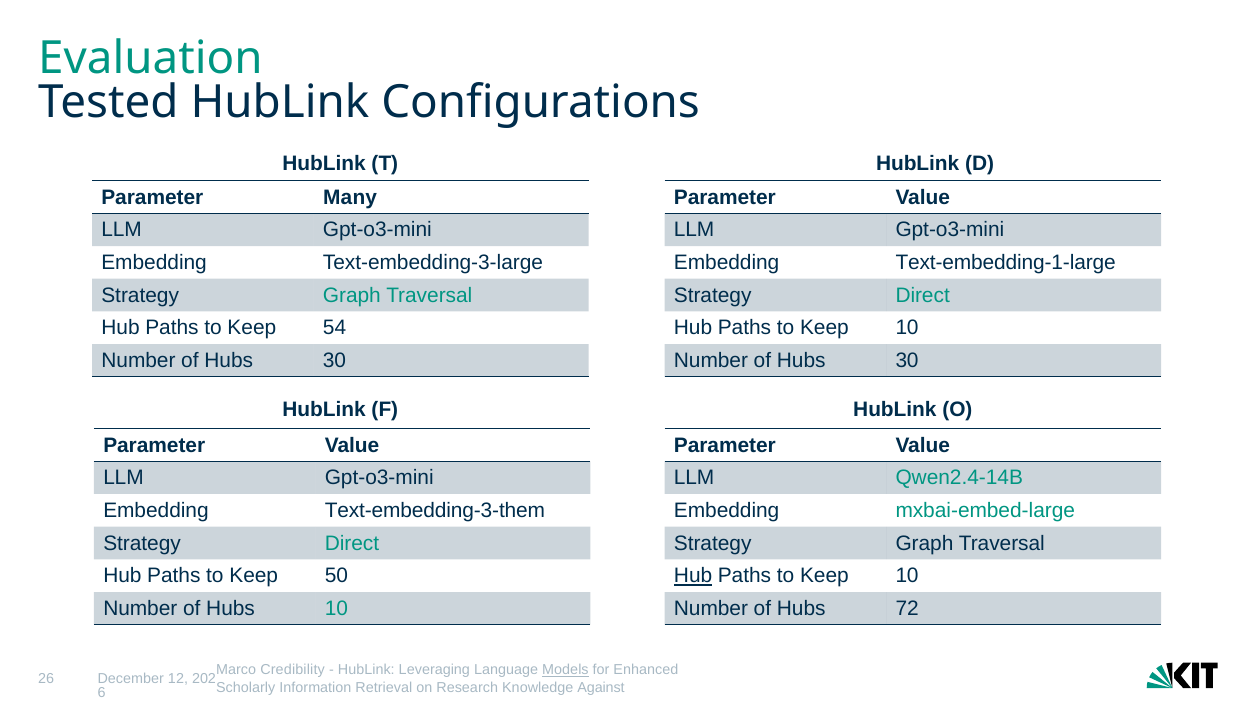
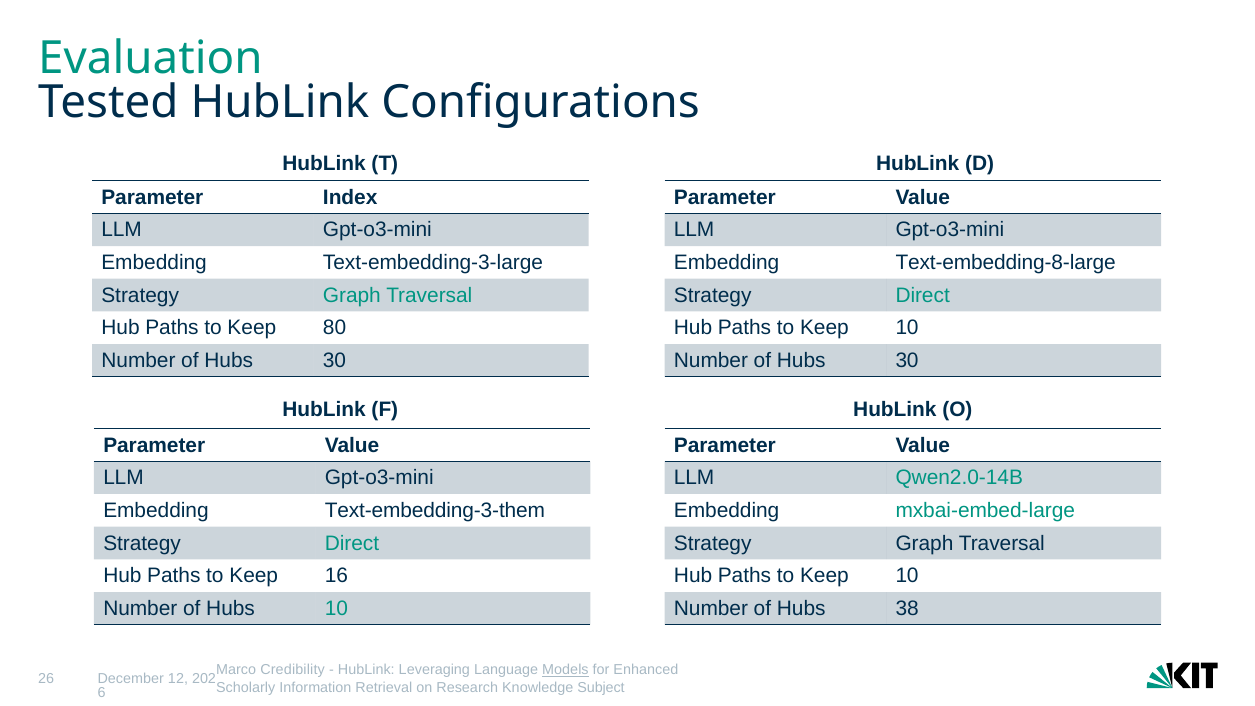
Many: Many -> Index (350, 197)
Text-embedding-1-large: Text-embedding-1-large -> Text-embedding-8-large (1006, 263)
54: 54 -> 80 (335, 328)
Qwen2.4-14B: Qwen2.4-14B -> Qwen2.0-14B (959, 478)
50: 50 -> 16 (336, 576)
Hub underline: present -> none (693, 576)
72: 72 -> 38 (907, 609)
Against: Against -> Subject (601, 687)
